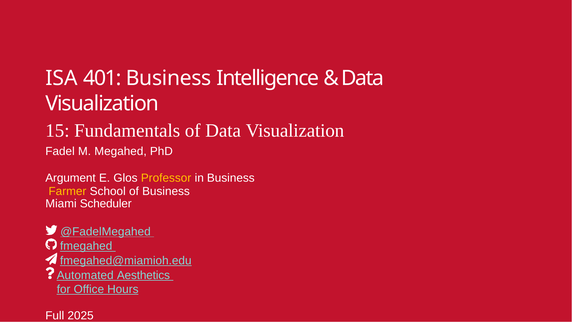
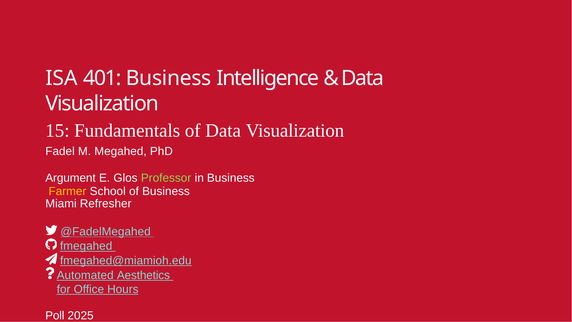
Professor colour: yellow -> light green (166, 178)
Scheduler: Scheduler -> Refresher (106, 204)
Full: Full -> Poll (55, 316)
